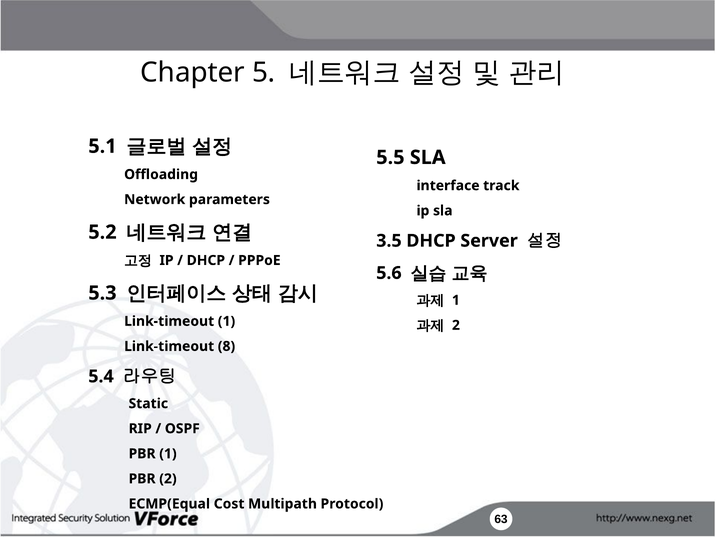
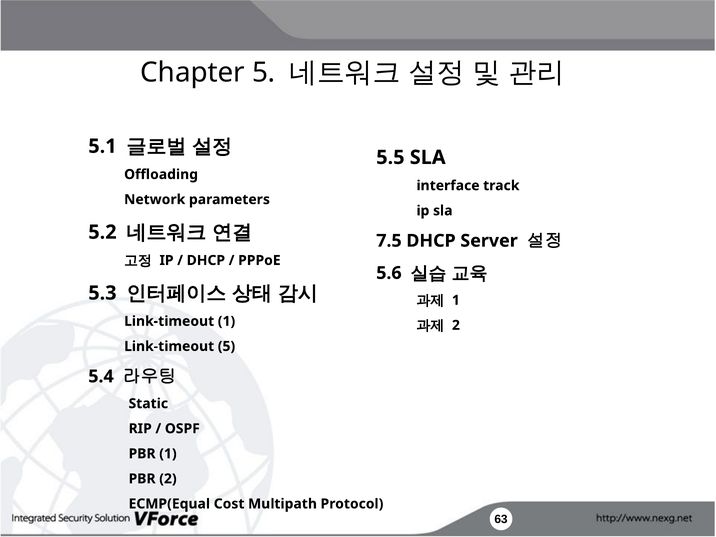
3.5: 3.5 -> 7.5 (389, 241)
Link-timeout 8: 8 -> 5 (226, 346)
